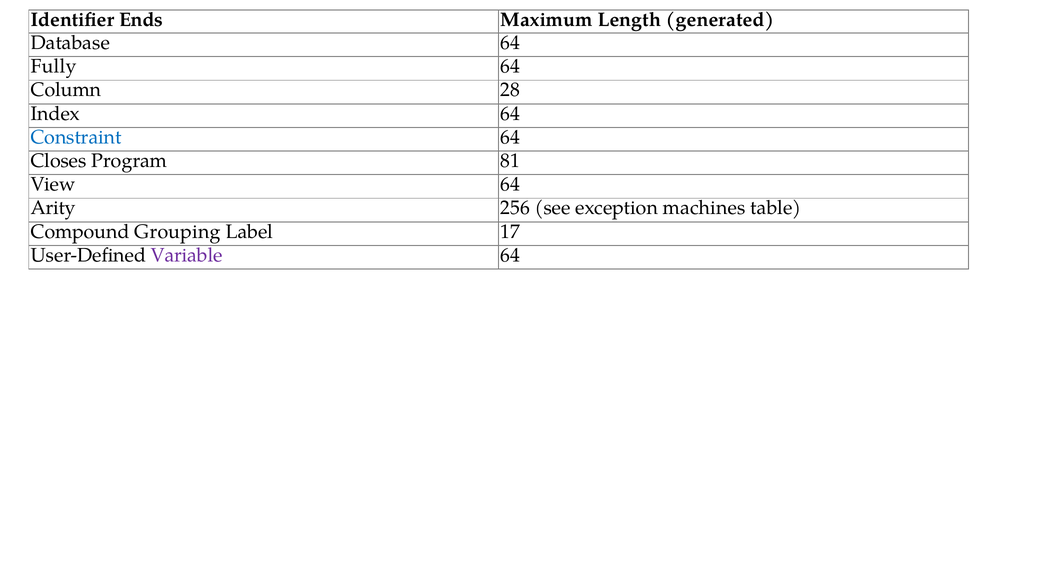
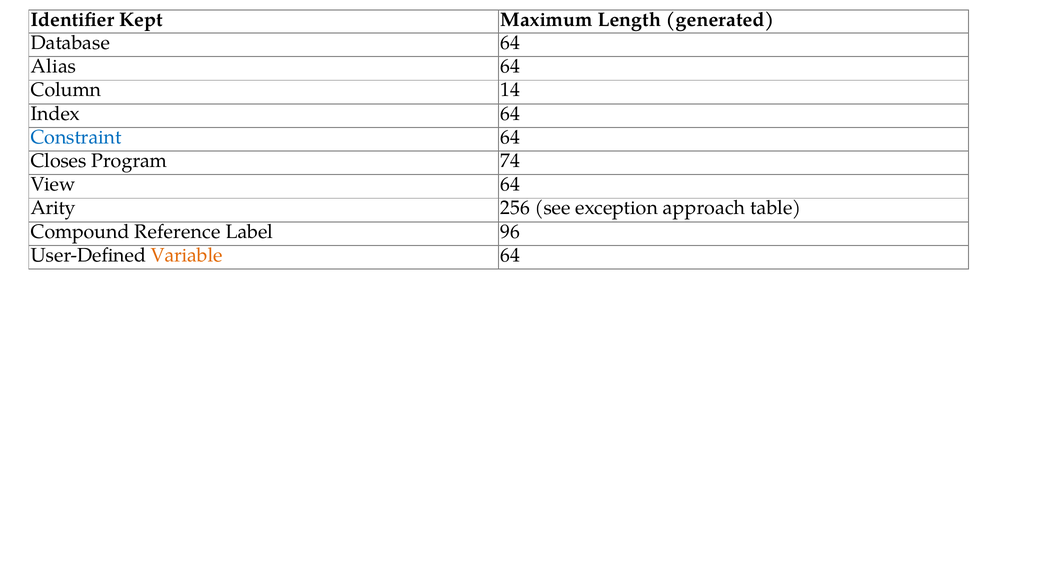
Ends: Ends -> Kept (141, 20)
Fully: Fully -> Alias (54, 66)
28: 28 -> 14 (510, 90)
81: 81 -> 74 (510, 161)
machines: machines -> approach (704, 208)
Grouping: Grouping -> Reference (178, 232)
17: 17 -> 96 (510, 232)
Variable colour: purple -> orange (187, 255)
